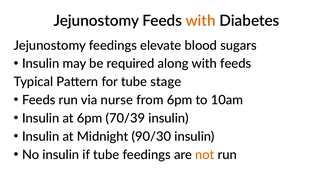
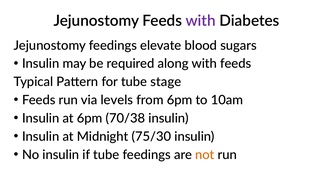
with colour: orange -> purple (201, 21)
nurse: nurse -> levels (117, 100)
70/39: 70/39 -> 70/38 (125, 118)
90/30: 90/30 -> 75/30 (151, 136)
